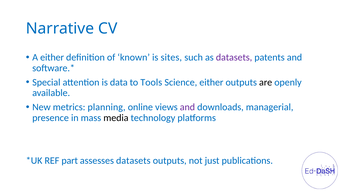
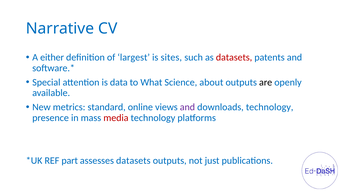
known: known -> largest (134, 57)
datasets colour: purple -> red (234, 57)
Tools: Tools -> What (151, 82)
Science either: either -> about (211, 82)
planning: planning -> standard (107, 107)
downloads managerial: managerial -> technology (270, 107)
media colour: black -> red (116, 118)
